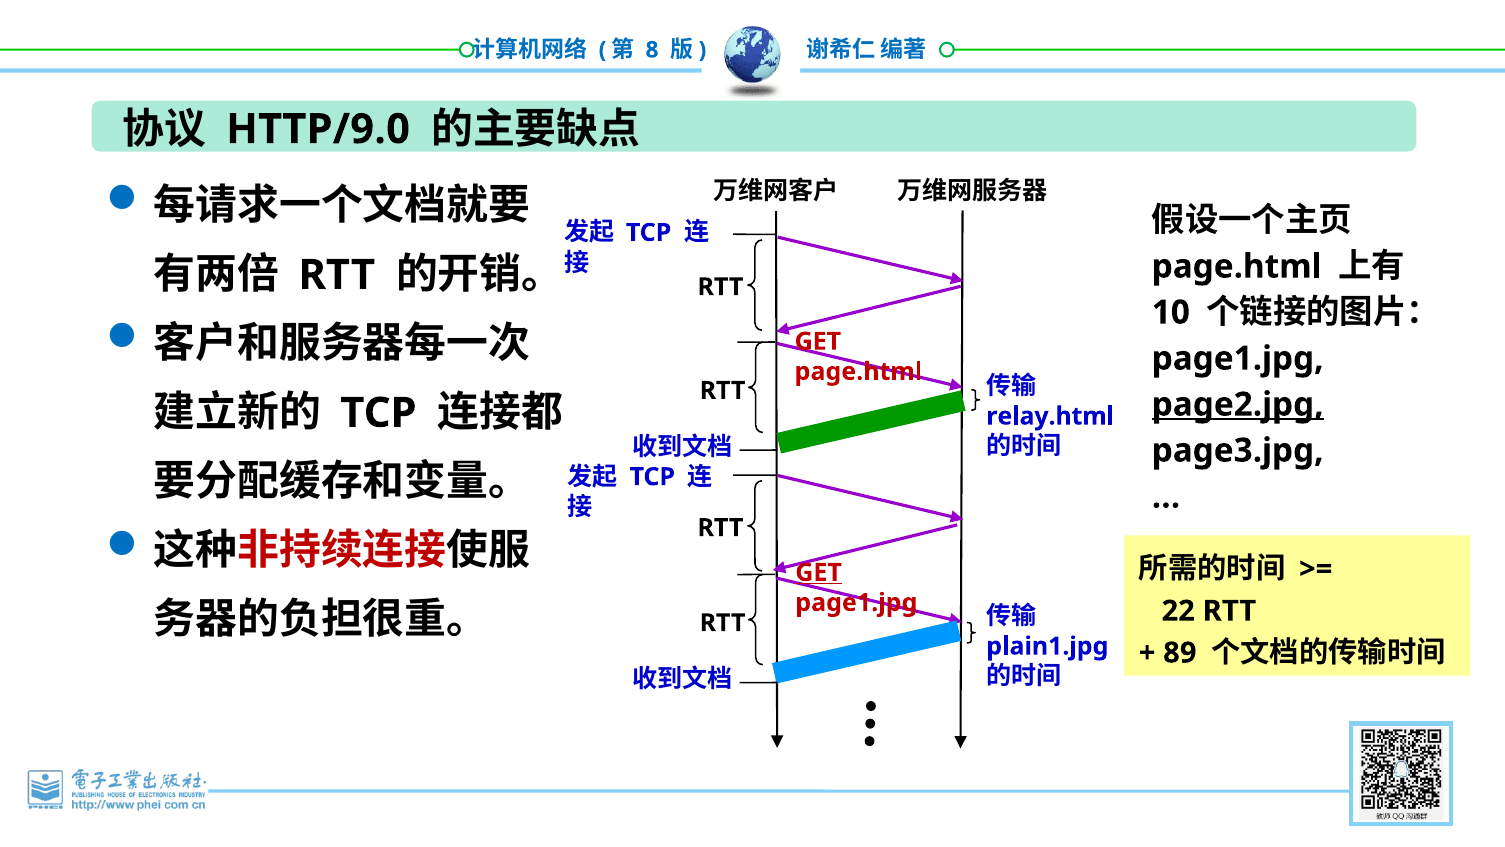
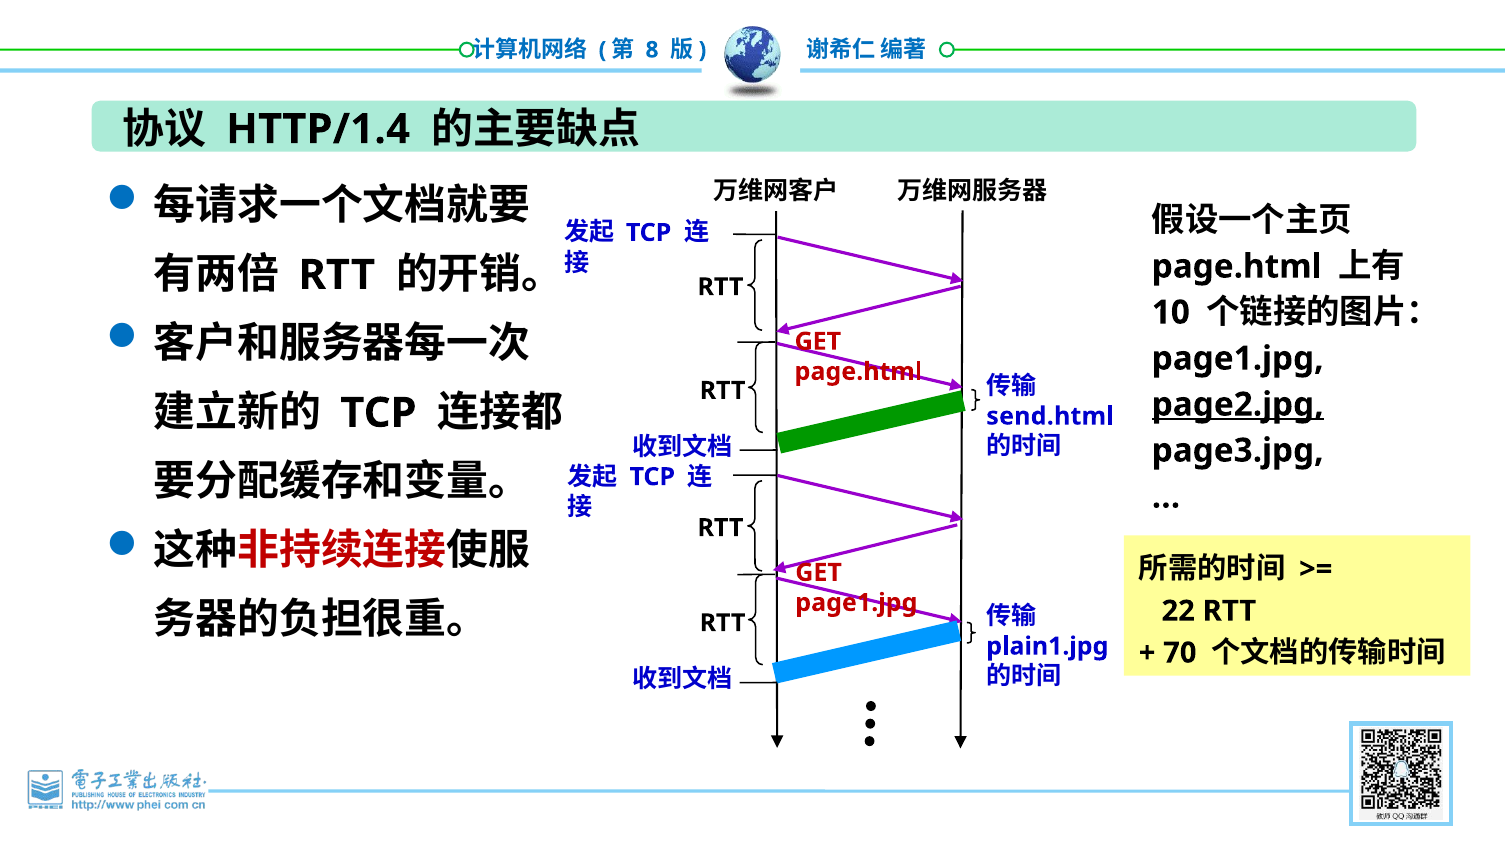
HTTP/9.0: HTTP/9.0 -> HTTP/1.4 (318, 129)
relay.html: relay.html -> send.html (1050, 416)
GET underline: present -> none (819, 572)
89: 89 -> 70 (1180, 653)
